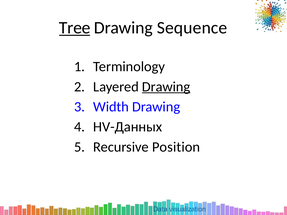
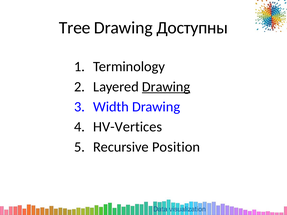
Tree underline: present -> none (75, 28)
Sequence: Sequence -> Доступны (192, 28)
HV-Данных: HV-Данных -> HV-Vertices (128, 127)
